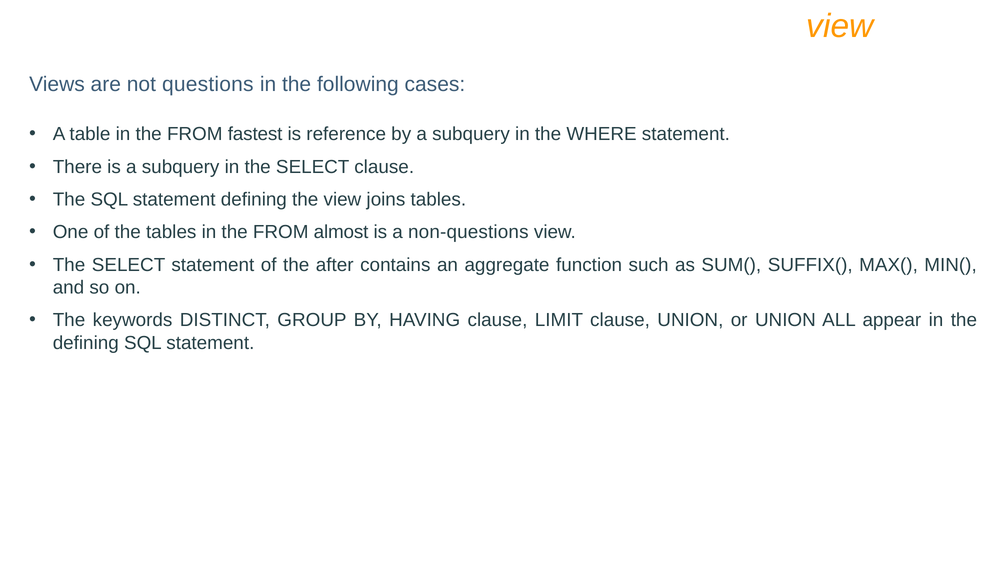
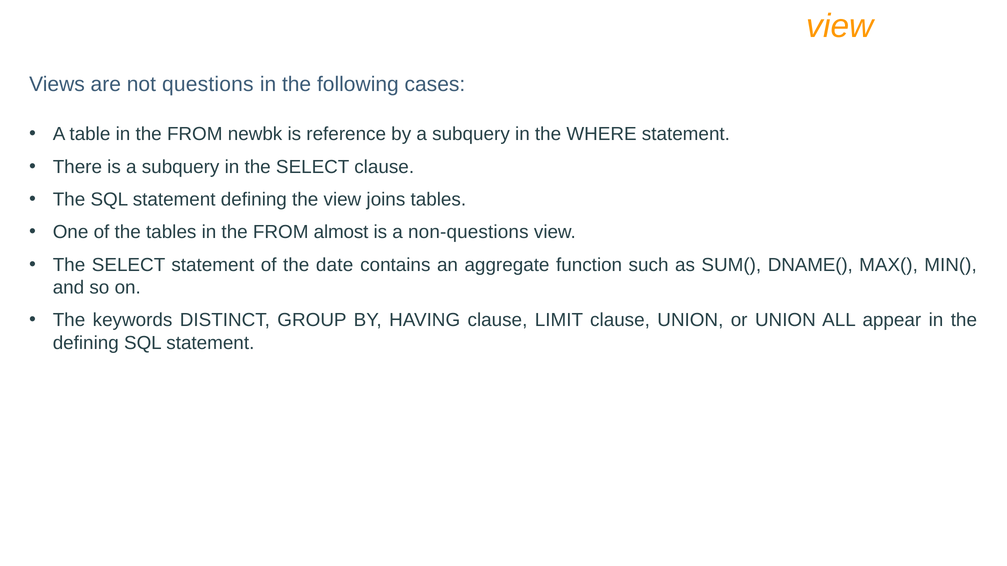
fastest: fastest -> newbk (255, 134)
after: after -> date (335, 265)
SUFFIX(: SUFFIX( -> DNAME( (810, 265)
